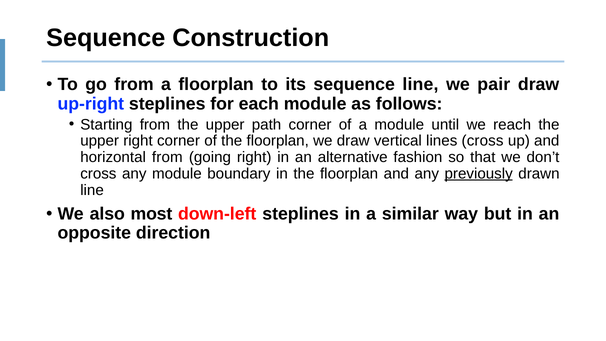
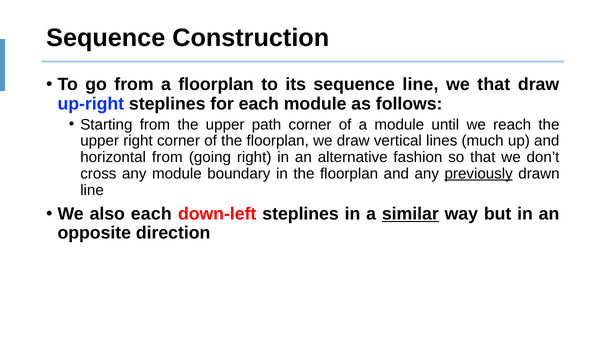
we pair: pair -> that (494, 85)
lines cross: cross -> much (483, 141)
also most: most -> each (151, 214)
similar underline: none -> present (410, 214)
